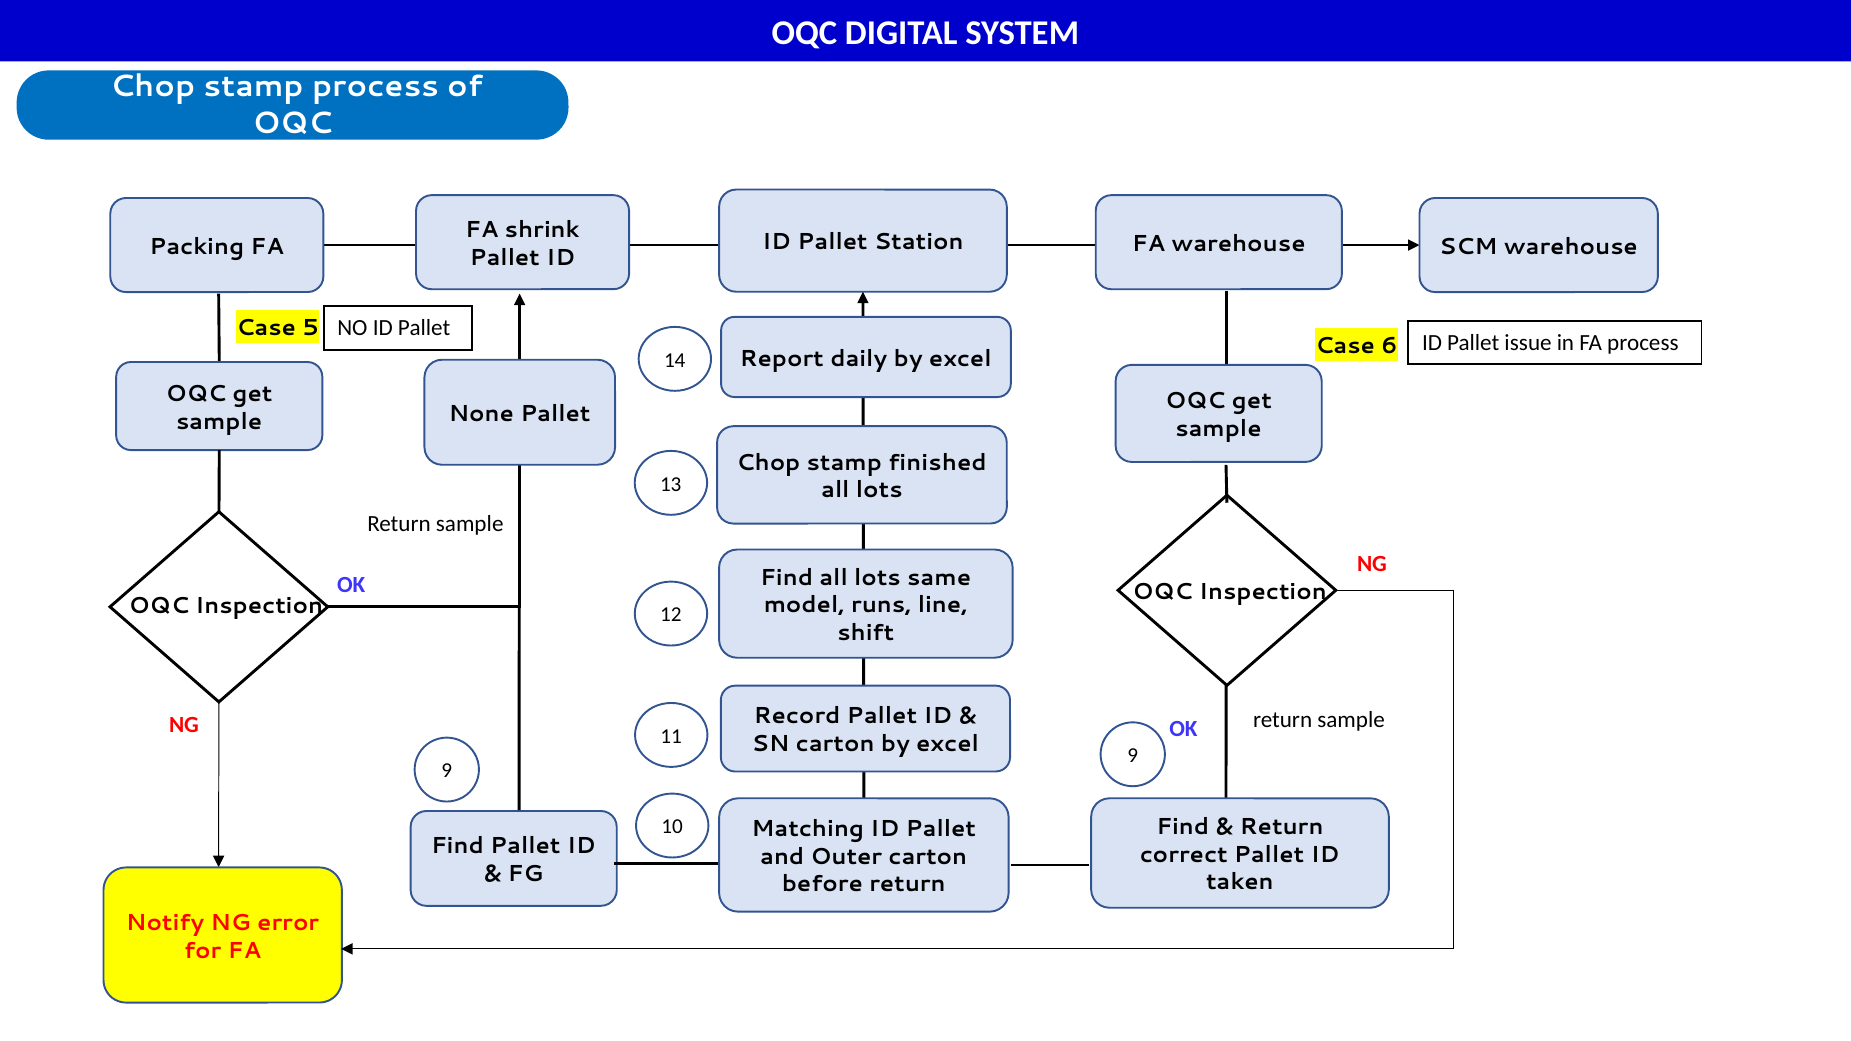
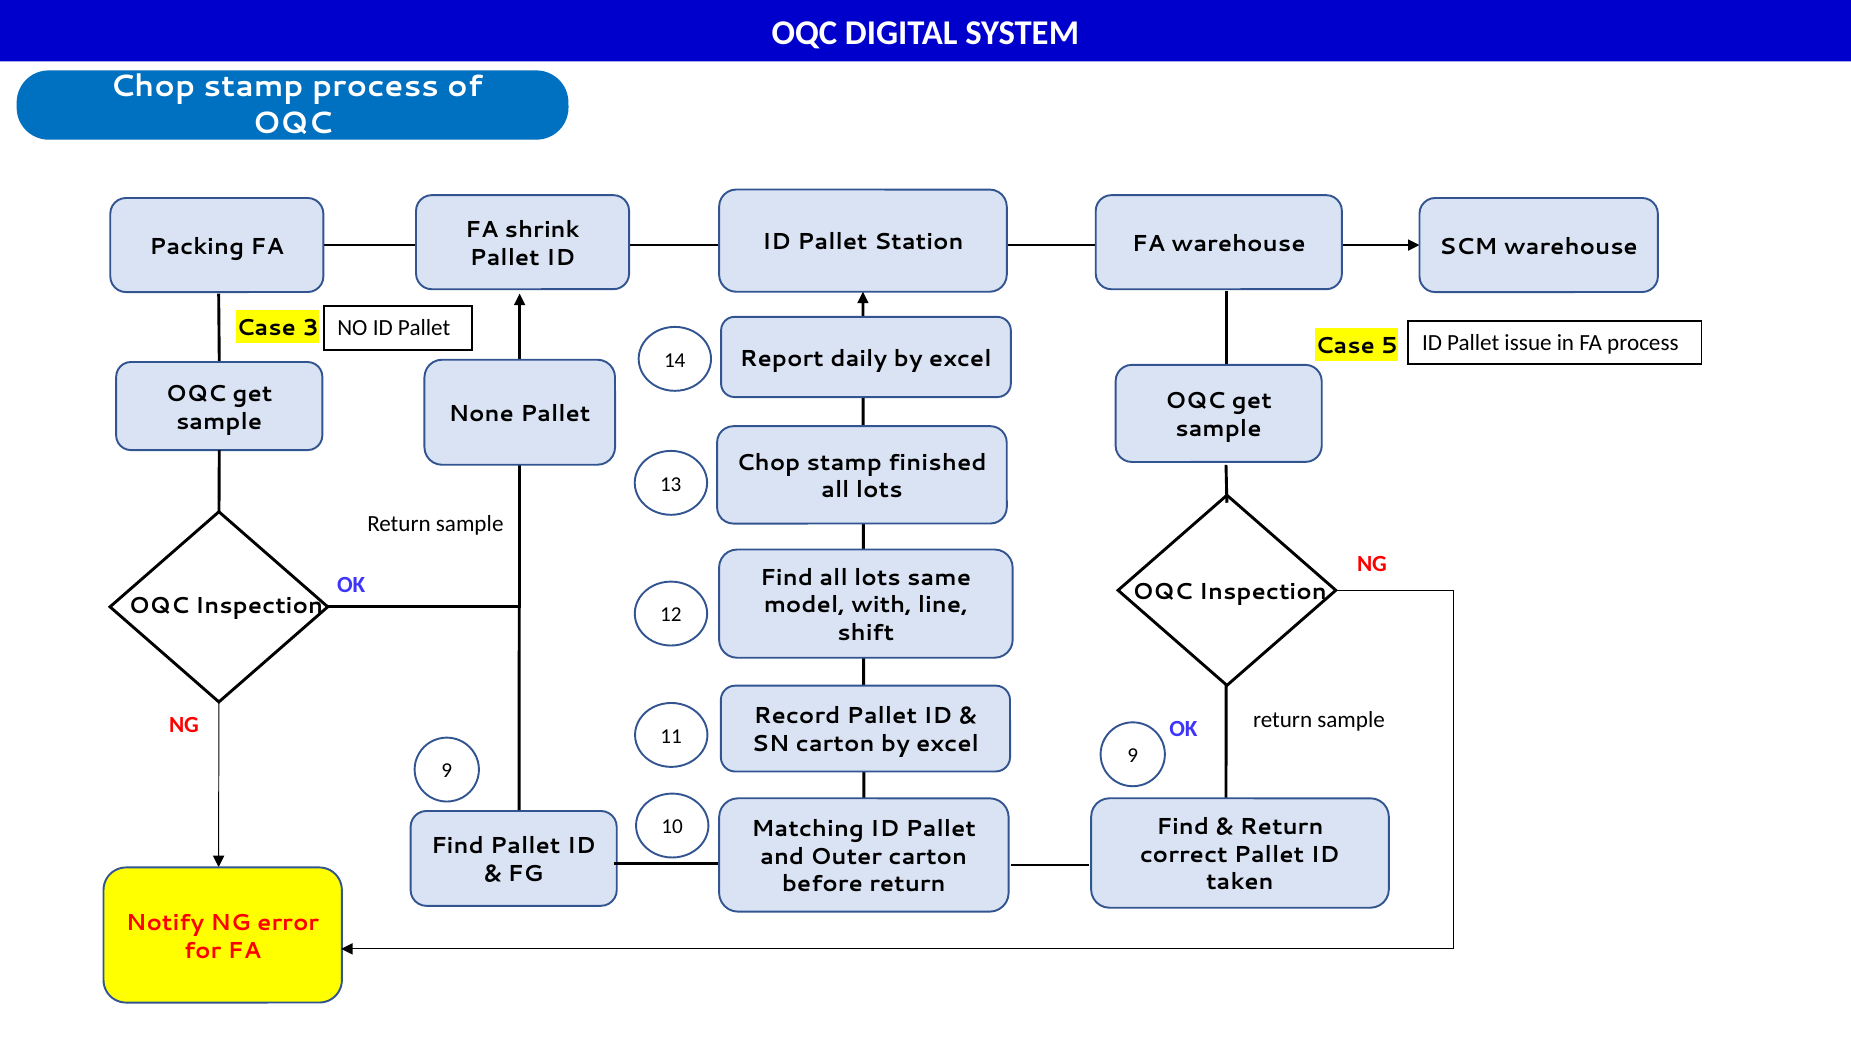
5: 5 -> 3 (311, 328)
6: 6 -> 5 (1389, 345)
runs: runs -> with (881, 605)
